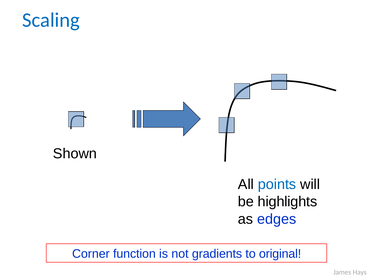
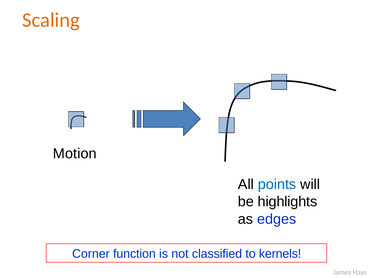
Scaling colour: blue -> orange (51, 20)
Shown: Shown -> Motion (75, 153)
gradients: gradients -> classified (217, 253)
original: original -> kernels (280, 253)
